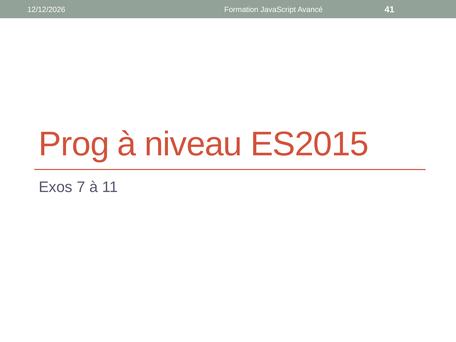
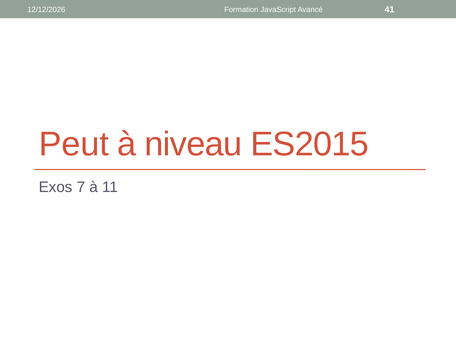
Prog: Prog -> Peut (74, 144)
